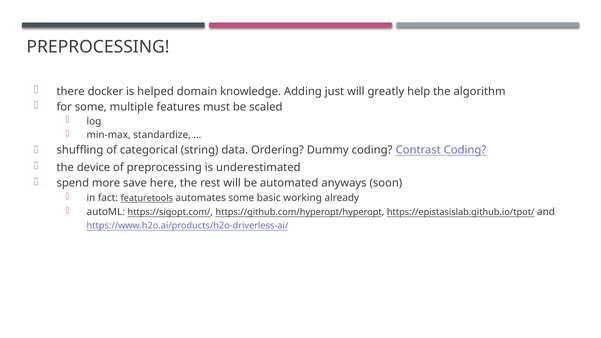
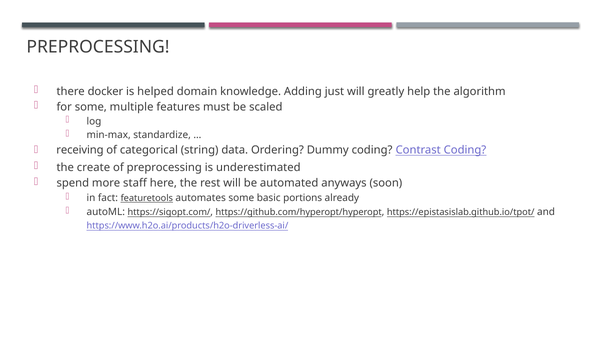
shuffling: shuffling -> receiving (80, 150)
device: device -> create (93, 168)
save: save -> staff (135, 183)
working: working -> portions (303, 198)
